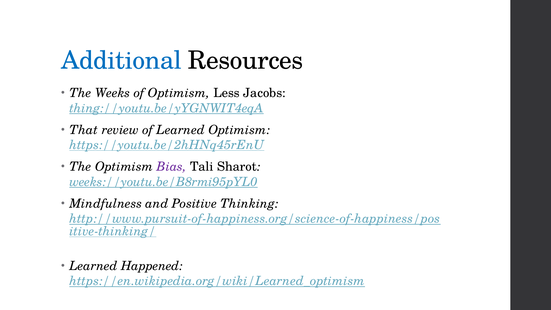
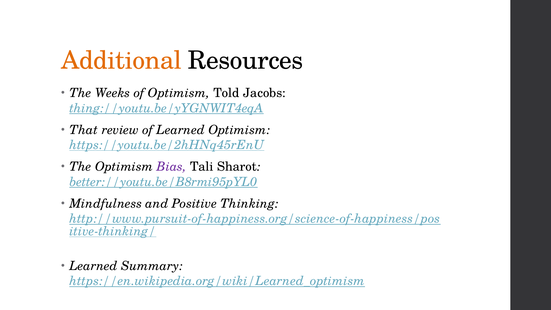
Additional colour: blue -> orange (121, 61)
Less: Less -> Told (226, 93)
weeks://youtu.be/B8rmi95pYL0: weeks://youtu.be/B8rmi95pYL0 -> better://youtu.be/B8rmi95pYL0 (163, 182)
Happened: Happened -> Summary (152, 266)
